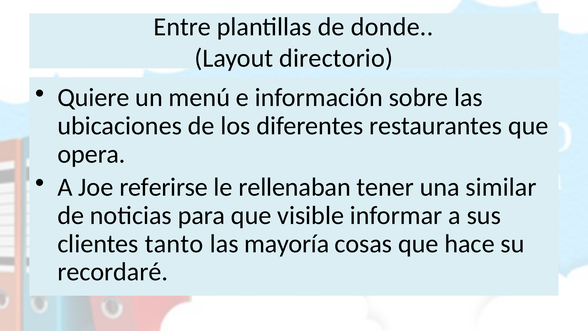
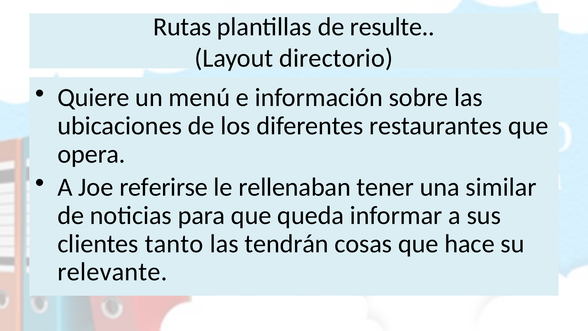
Entre: Entre -> Rutas (182, 27)
donde: donde -> resulte (392, 27)
visible: visible -> queda (311, 215)
mayoría: mayoría -> tendrán (287, 244)
recordaré: recordaré -> relevante (113, 272)
